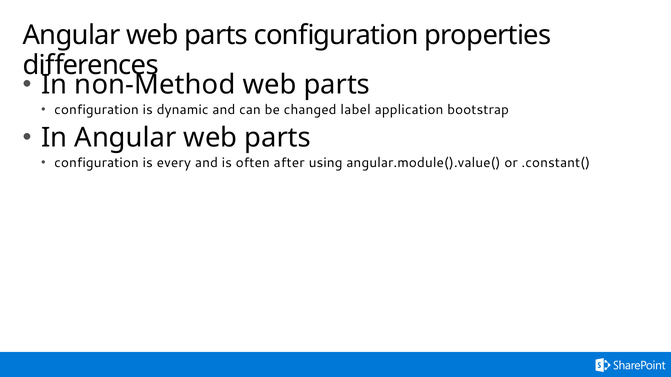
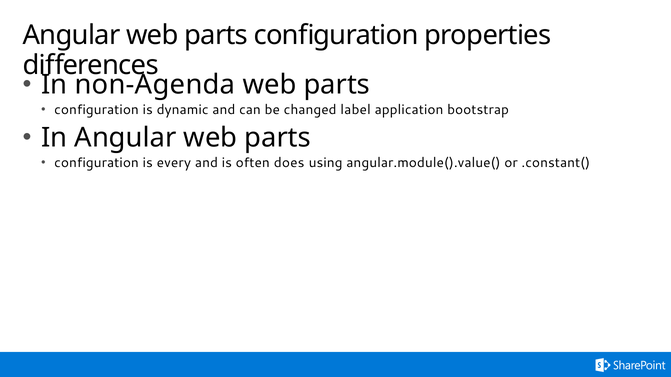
non-Method: non-Method -> non-Agenda (155, 85)
after: after -> does (289, 163)
